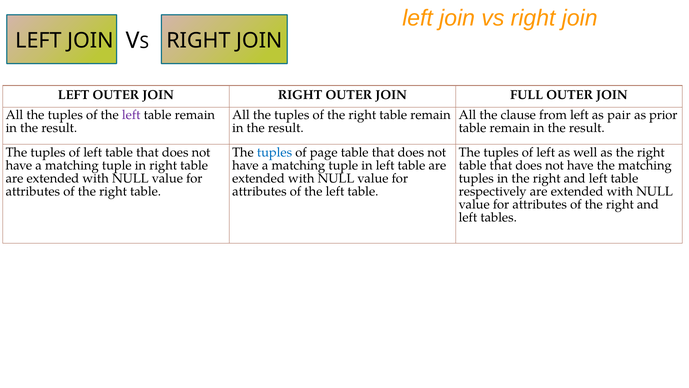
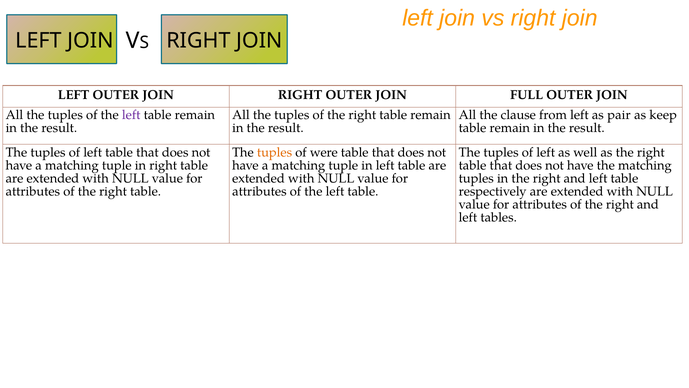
prior: prior -> keep (663, 115)
tuples colour: blue -> orange (275, 152)
page: page -> were (324, 152)
